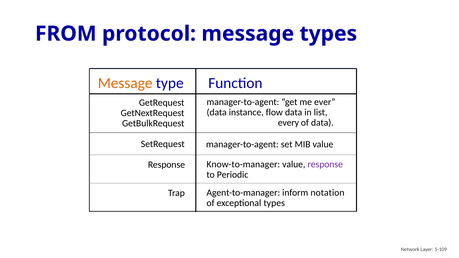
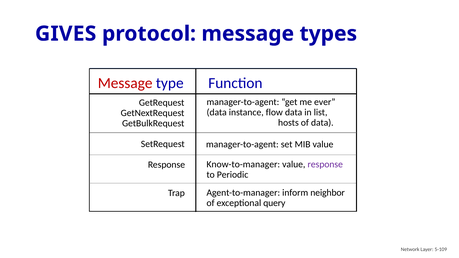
FROM: FROM -> GIVES (66, 34)
Message colour: orange -> red (125, 83)
every: every -> hosts (288, 123)
notation: notation -> neighbor (328, 193)
exceptional types: types -> query (274, 203)
